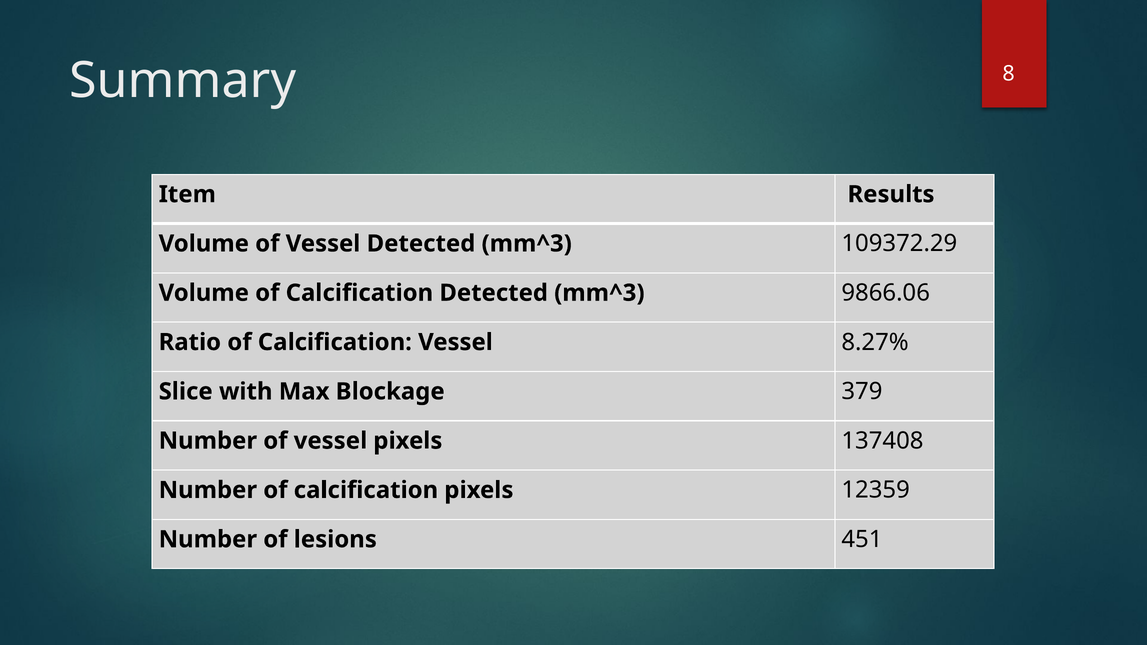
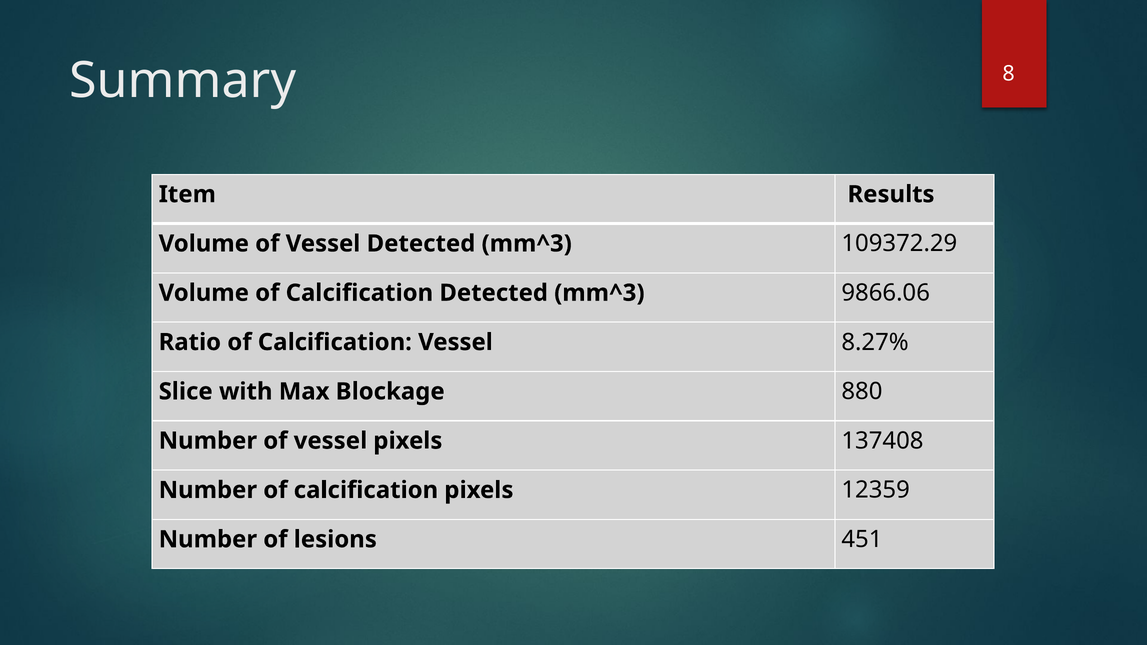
379: 379 -> 880 (862, 392)
